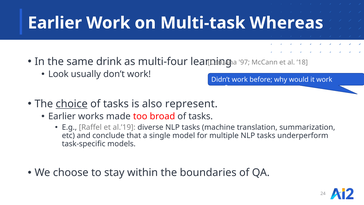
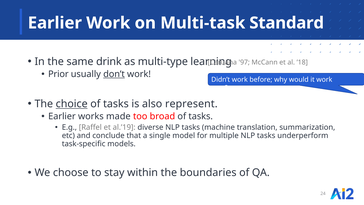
Whereas: Whereas -> Standard (287, 23)
multi-four: multi-four -> multi-type (163, 62)
Look: Look -> Prior (58, 74)
don’t underline: none -> present (114, 74)
